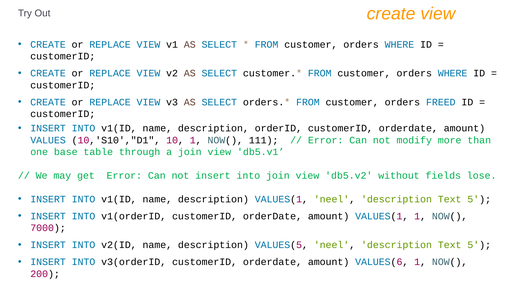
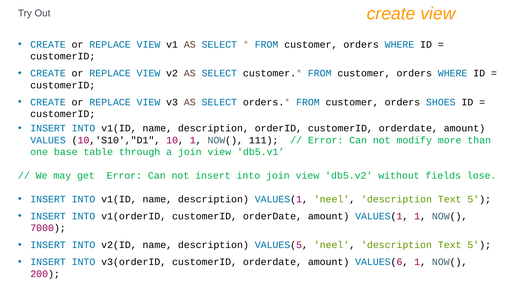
FREED: FREED -> SHOES (441, 102)
